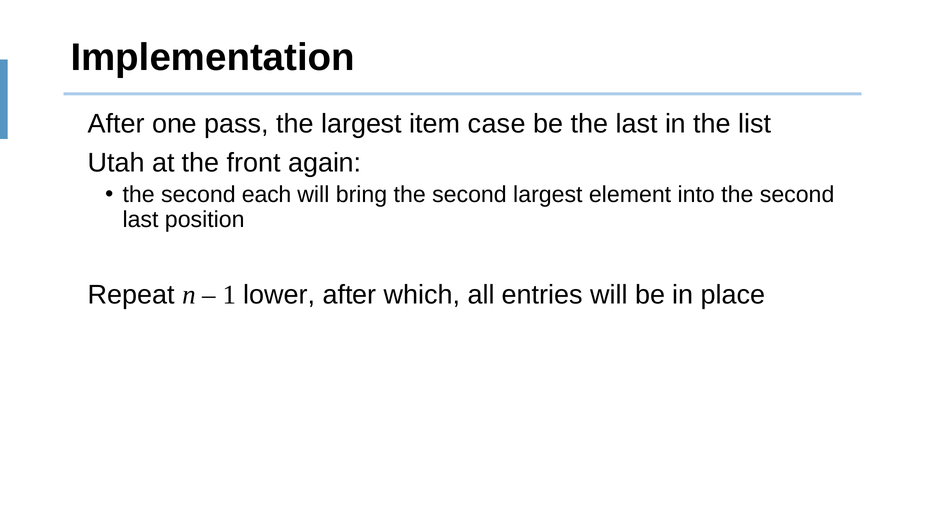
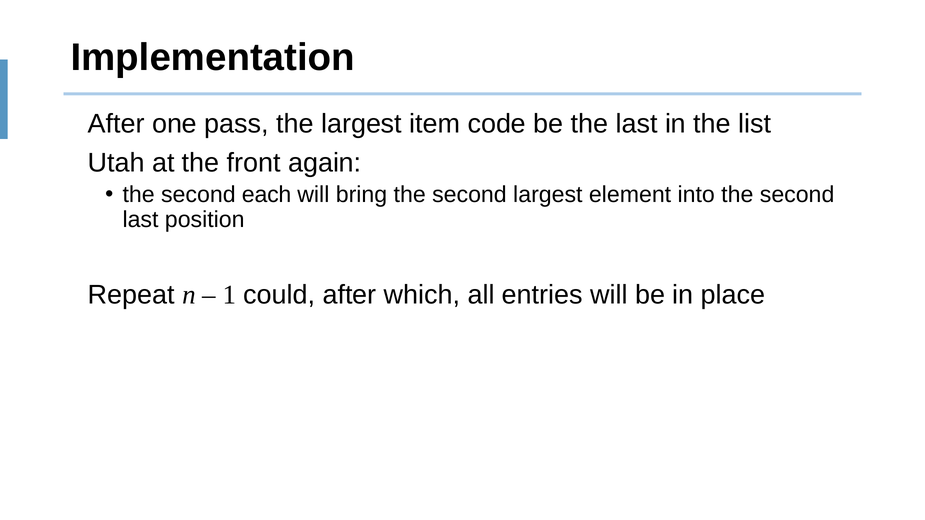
case: case -> code (497, 124)
lower: lower -> could (279, 295)
